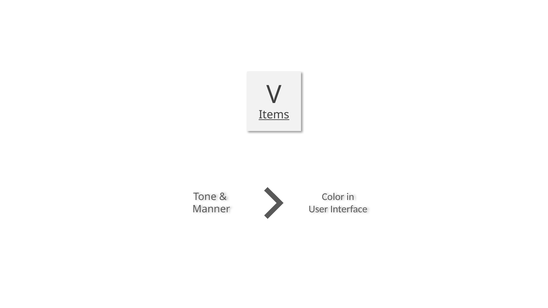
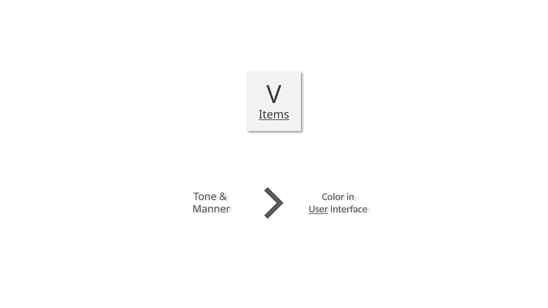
User underline: none -> present (318, 209)
